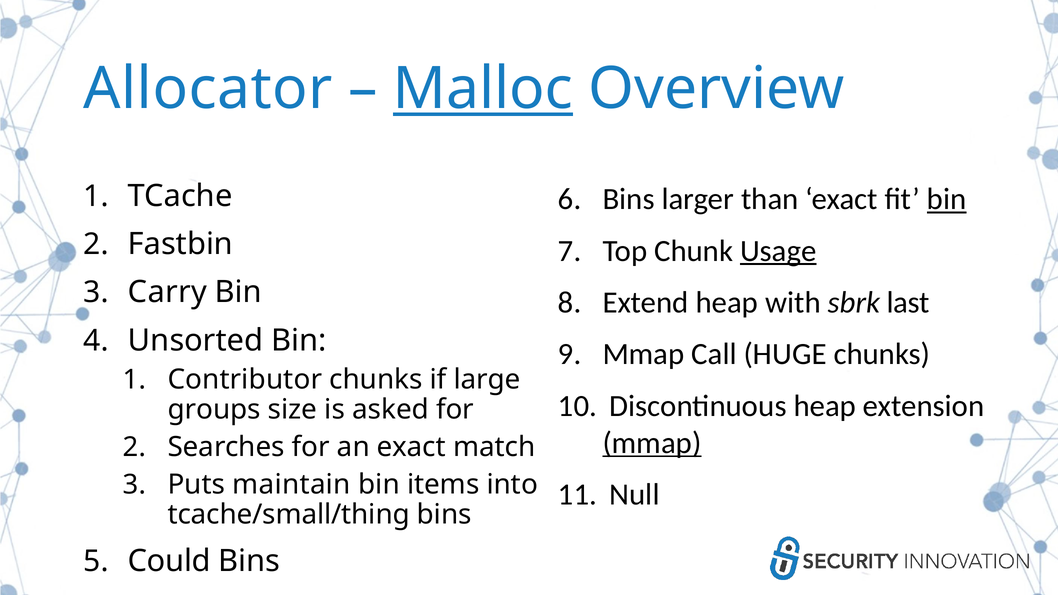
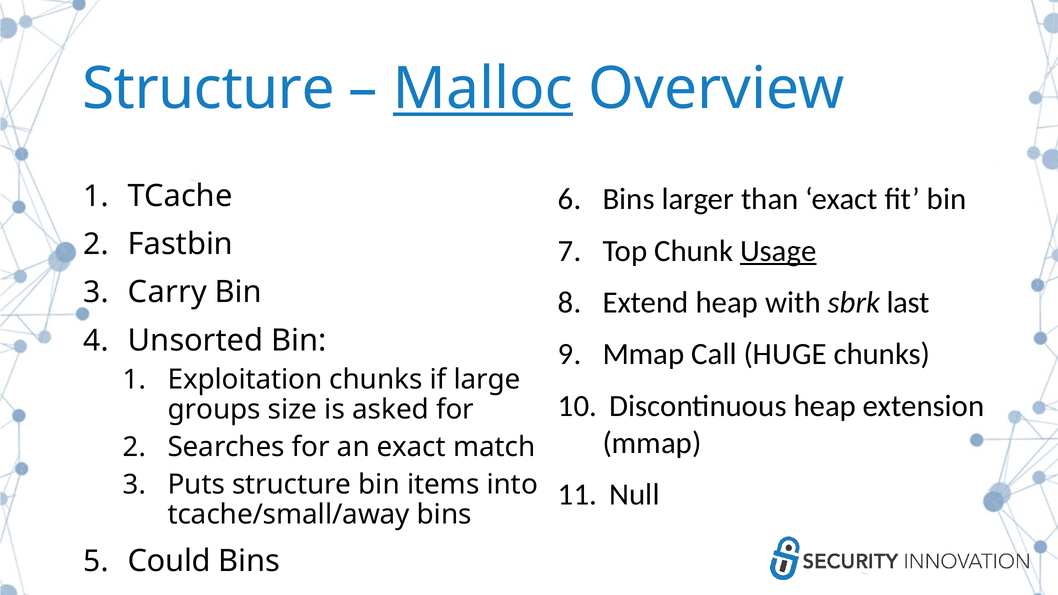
Allocator: Allocator -> Structure (208, 89)
bin underline: present -> none (947, 199)
Contributor: Contributor -> Exploitation (245, 380)
mmap underline: present -> none (652, 443)
Puts maintain: maintain -> structure (292, 485)
tcache/small/thing: tcache/small/thing -> tcache/small/away (289, 515)
